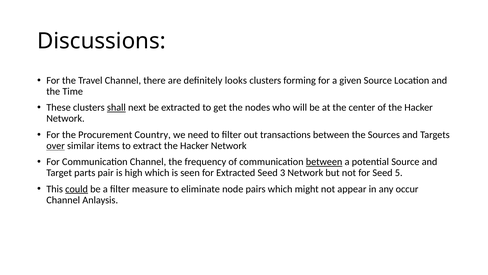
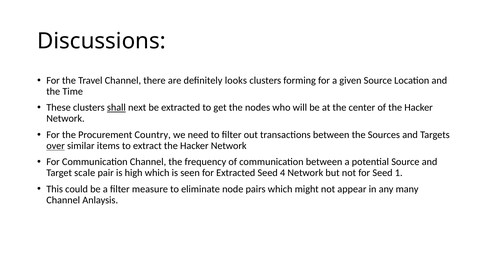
between underline: present -> none (324, 162)
parts: parts -> scale (85, 173)
3: 3 -> 4 (283, 173)
5: 5 -> 1 (399, 173)
could underline: present -> none (77, 189)
occur: occur -> many (407, 189)
